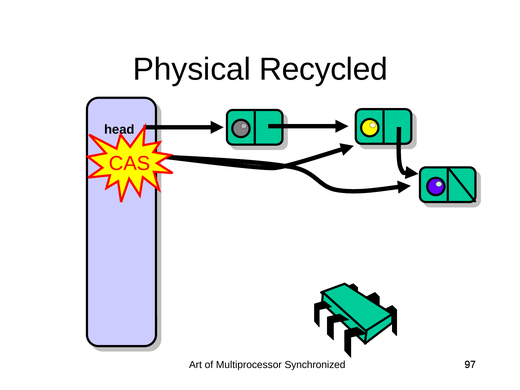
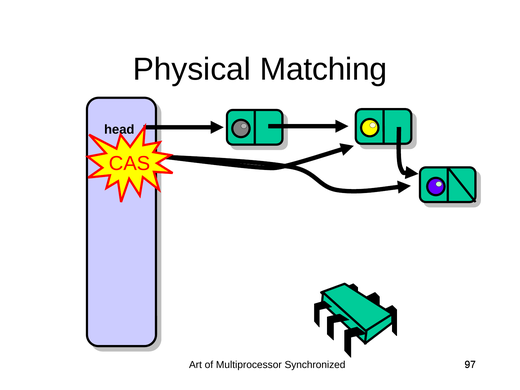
Recycled: Recycled -> Matching (323, 69)
